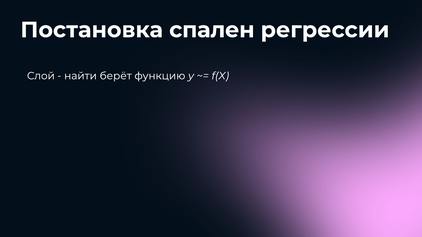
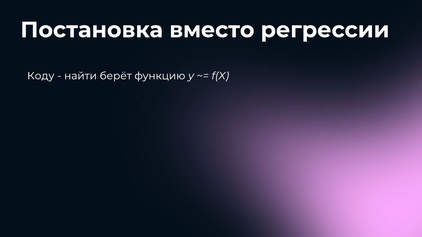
спален: спален -> вместо (212, 30)
Слой: Слой -> Коду (41, 76)
